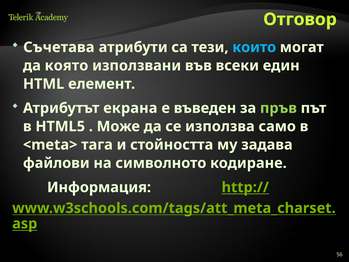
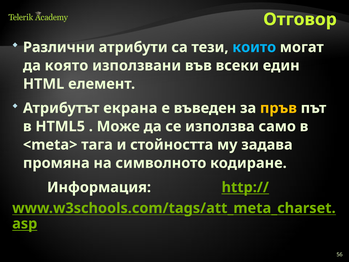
Съчетава: Съчетава -> Различни (59, 47)
пръв colour: light green -> yellow (278, 108)
файлови: файлови -> промяна (56, 163)
